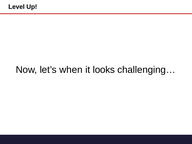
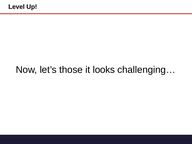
when: when -> those (71, 70)
